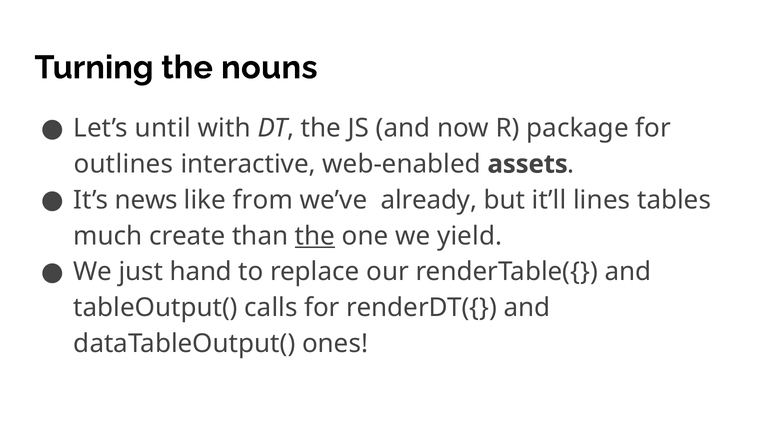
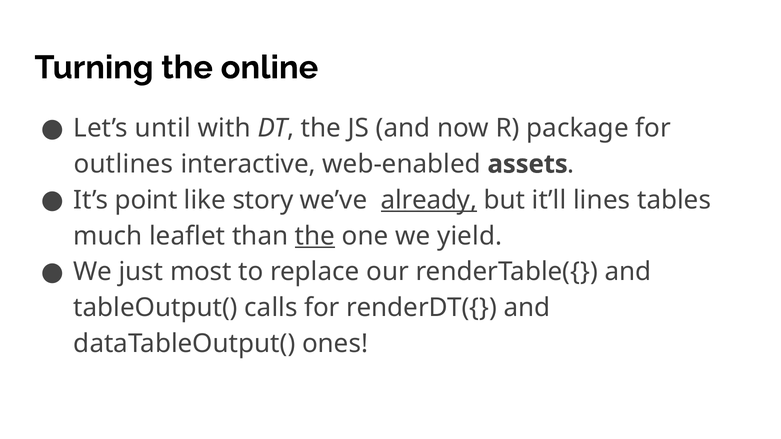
nouns: nouns -> online (269, 68)
news: news -> point (146, 200)
from: from -> story (263, 200)
already underline: none -> present (429, 200)
create: create -> leaflet (187, 236)
hand: hand -> most (201, 272)
